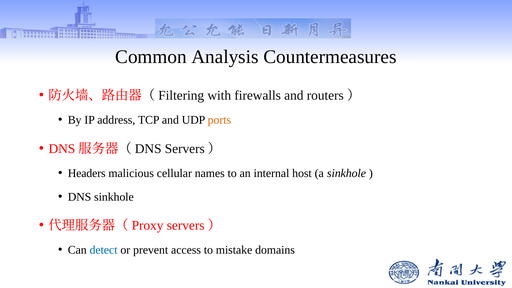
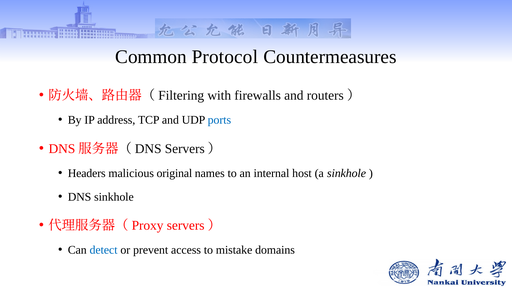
Analysis: Analysis -> Protocol (225, 57)
ports colour: orange -> blue (219, 120)
cellular: cellular -> original (174, 173)
